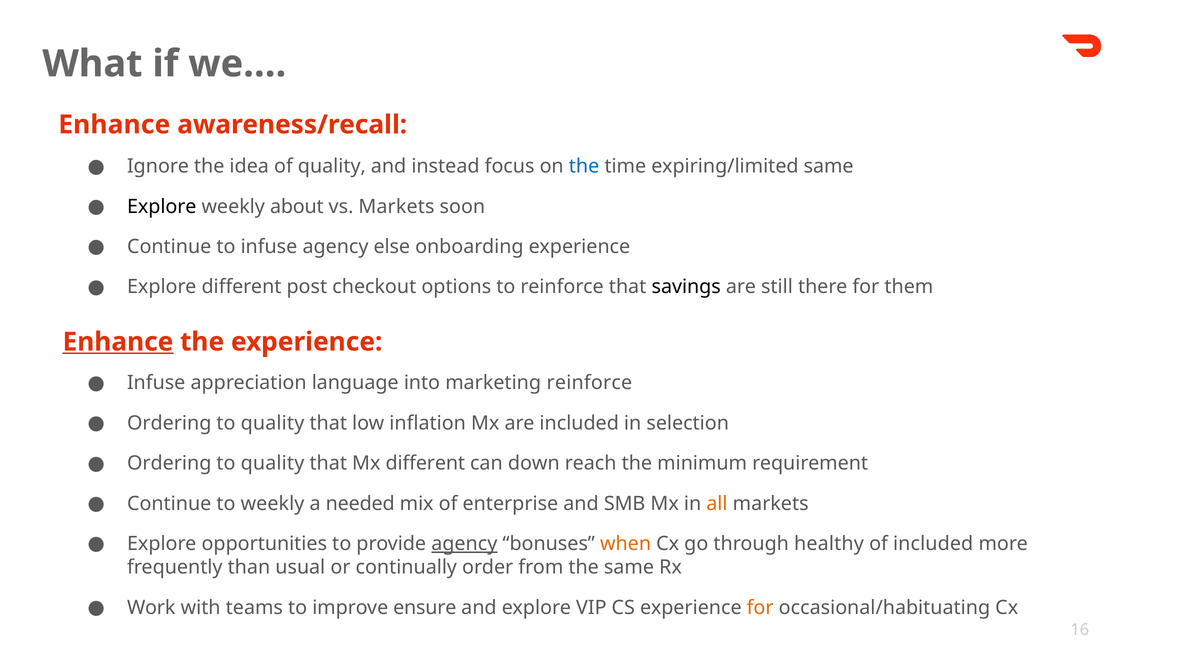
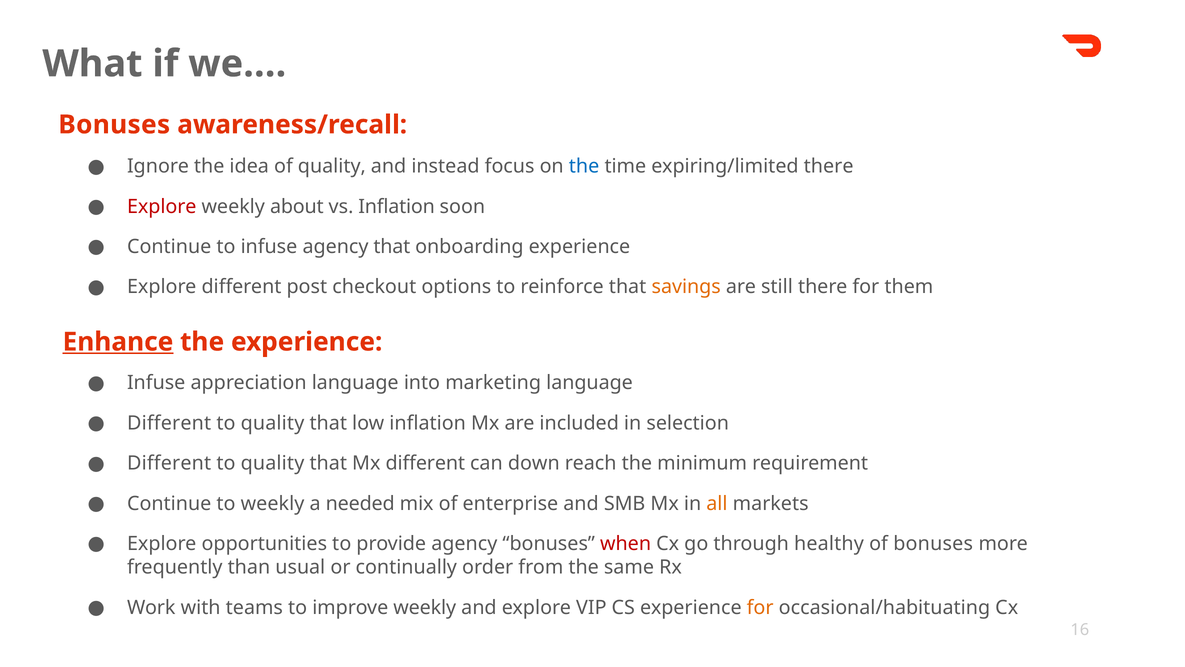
Enhance: Enhance -> Bonuses (114, 125)
expiring/limited same: same -> there (829, 166)
Explore colour: black -> red (162, 206)
vs Markets: Markets -> Inflation (397, 206)
agency else: else -> that (392, 247)
savings colour: black -> orange (686, 287)
marketing reinforce: reinforce -> language (590, 383)
Ordering: Ordering -> Different (169, 423)
Ordering: Ordering -> Different (169, 463)
agency underline: present -> none (464, 543)
when colour: orange -> red (626, 543)
of included: included -> bonuses (933, 543)
improve ensure: ensure -> weekly (425, 607)
